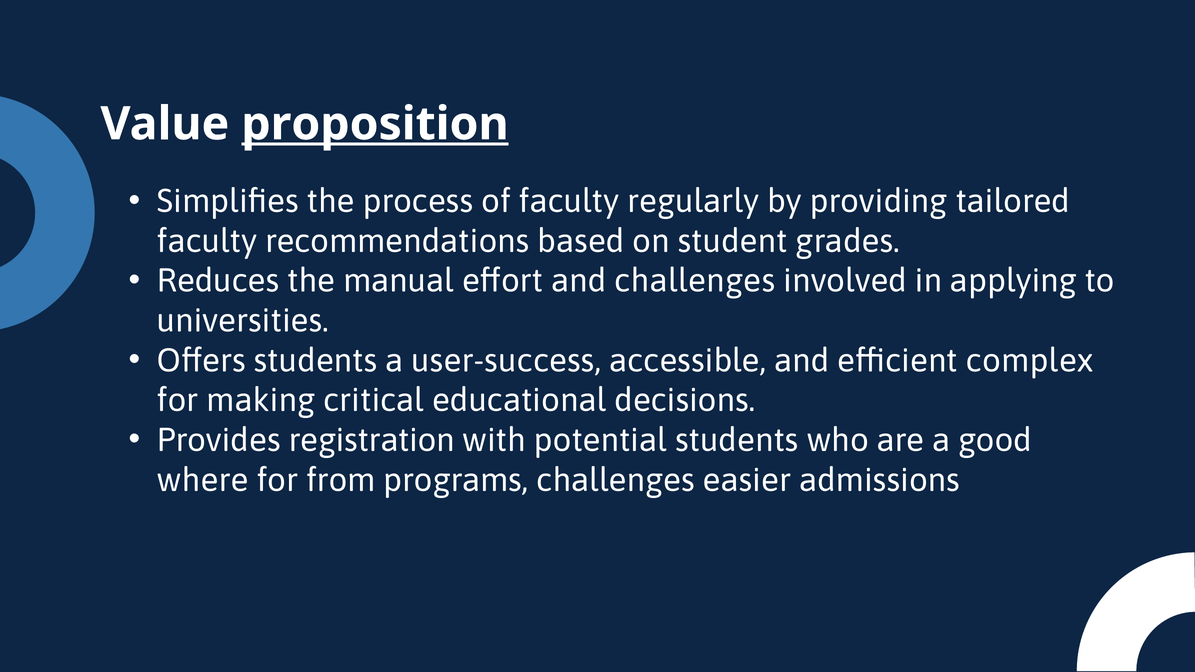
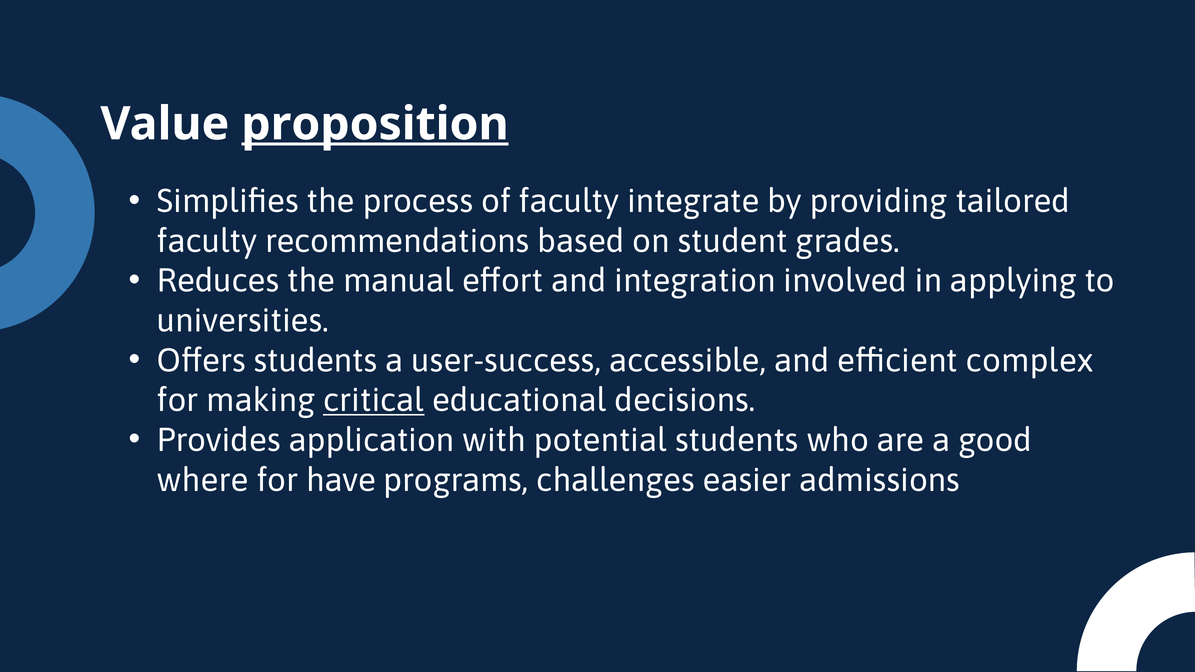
regularly: regularly -> integrate (693, 201)
and challenges: challenges -> integration (695, 281)
critical underline: none -> present (374, 401)
registration: registration -> application (372, 440)
from: from -> have (341, 480)
